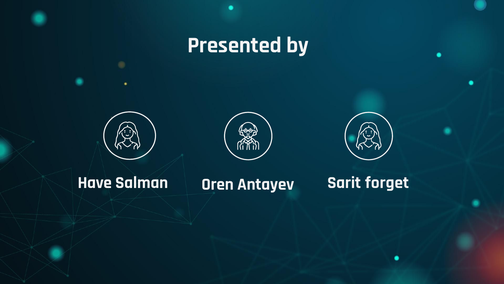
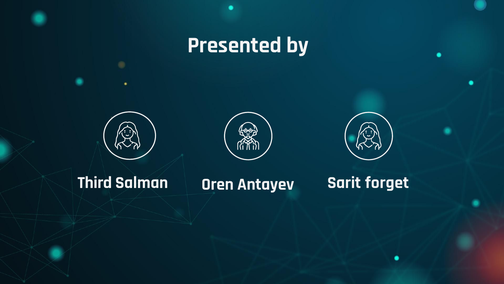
Have: Have -> Third (95, 182)
